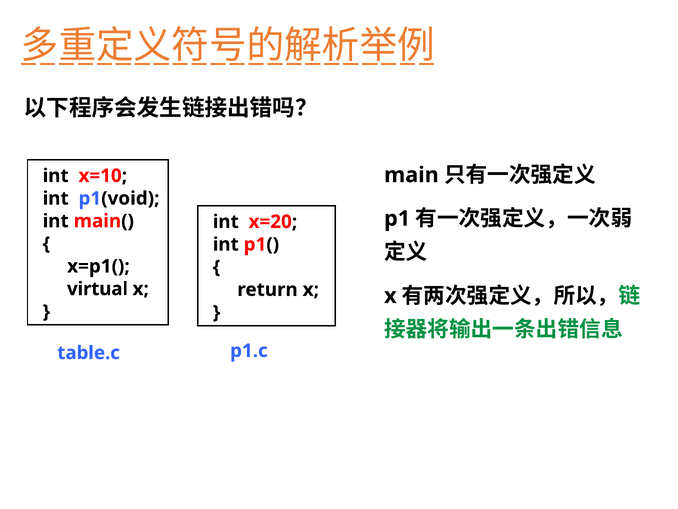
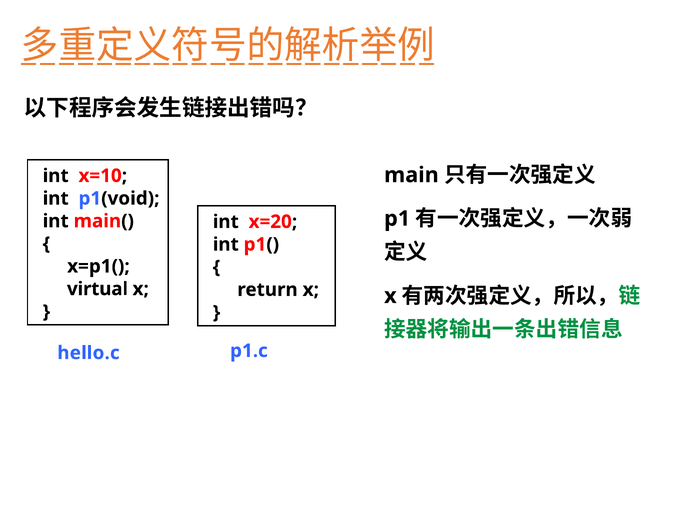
table.c: table.c -> hello.c (88, 353)
